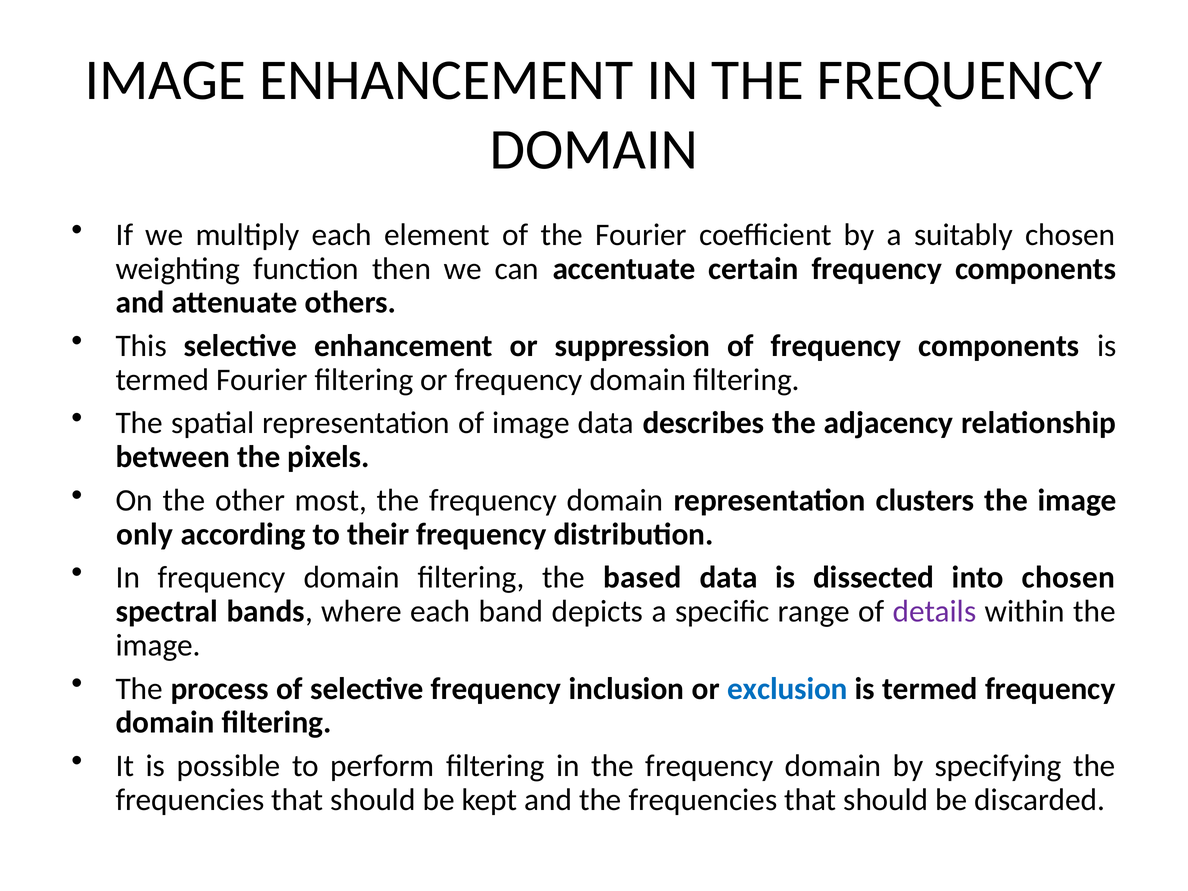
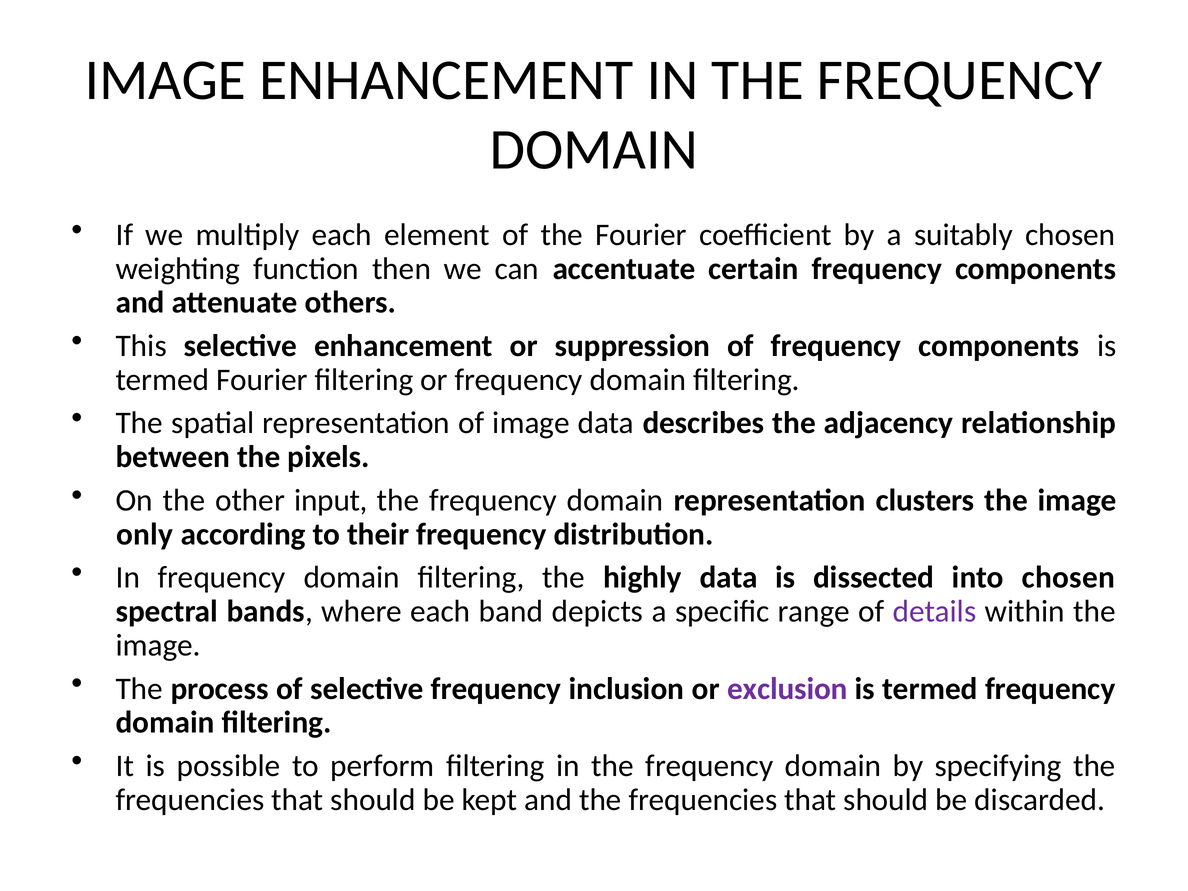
most: most -> input (331, 500)
based: based -> highly (642, 578)
exclusion colour: blue -> purple (787, 689)
